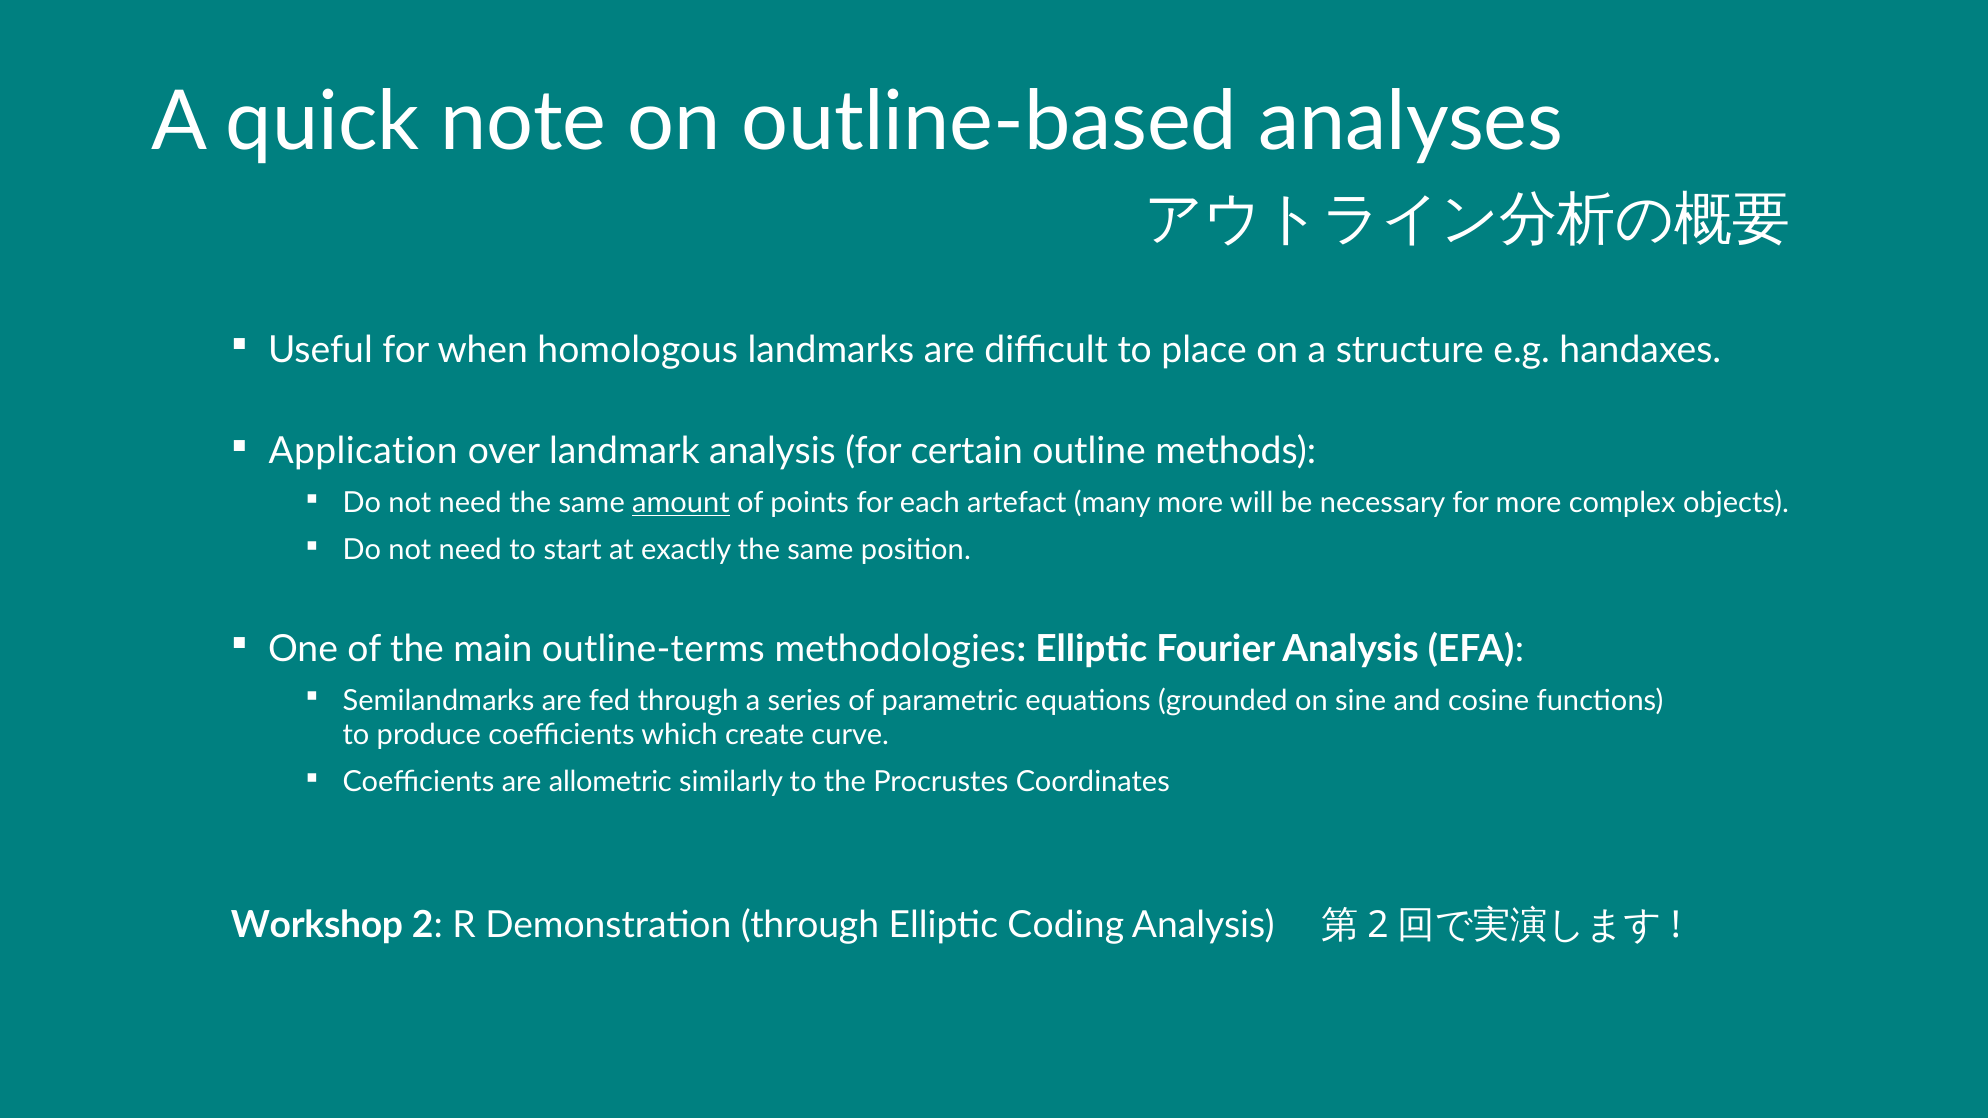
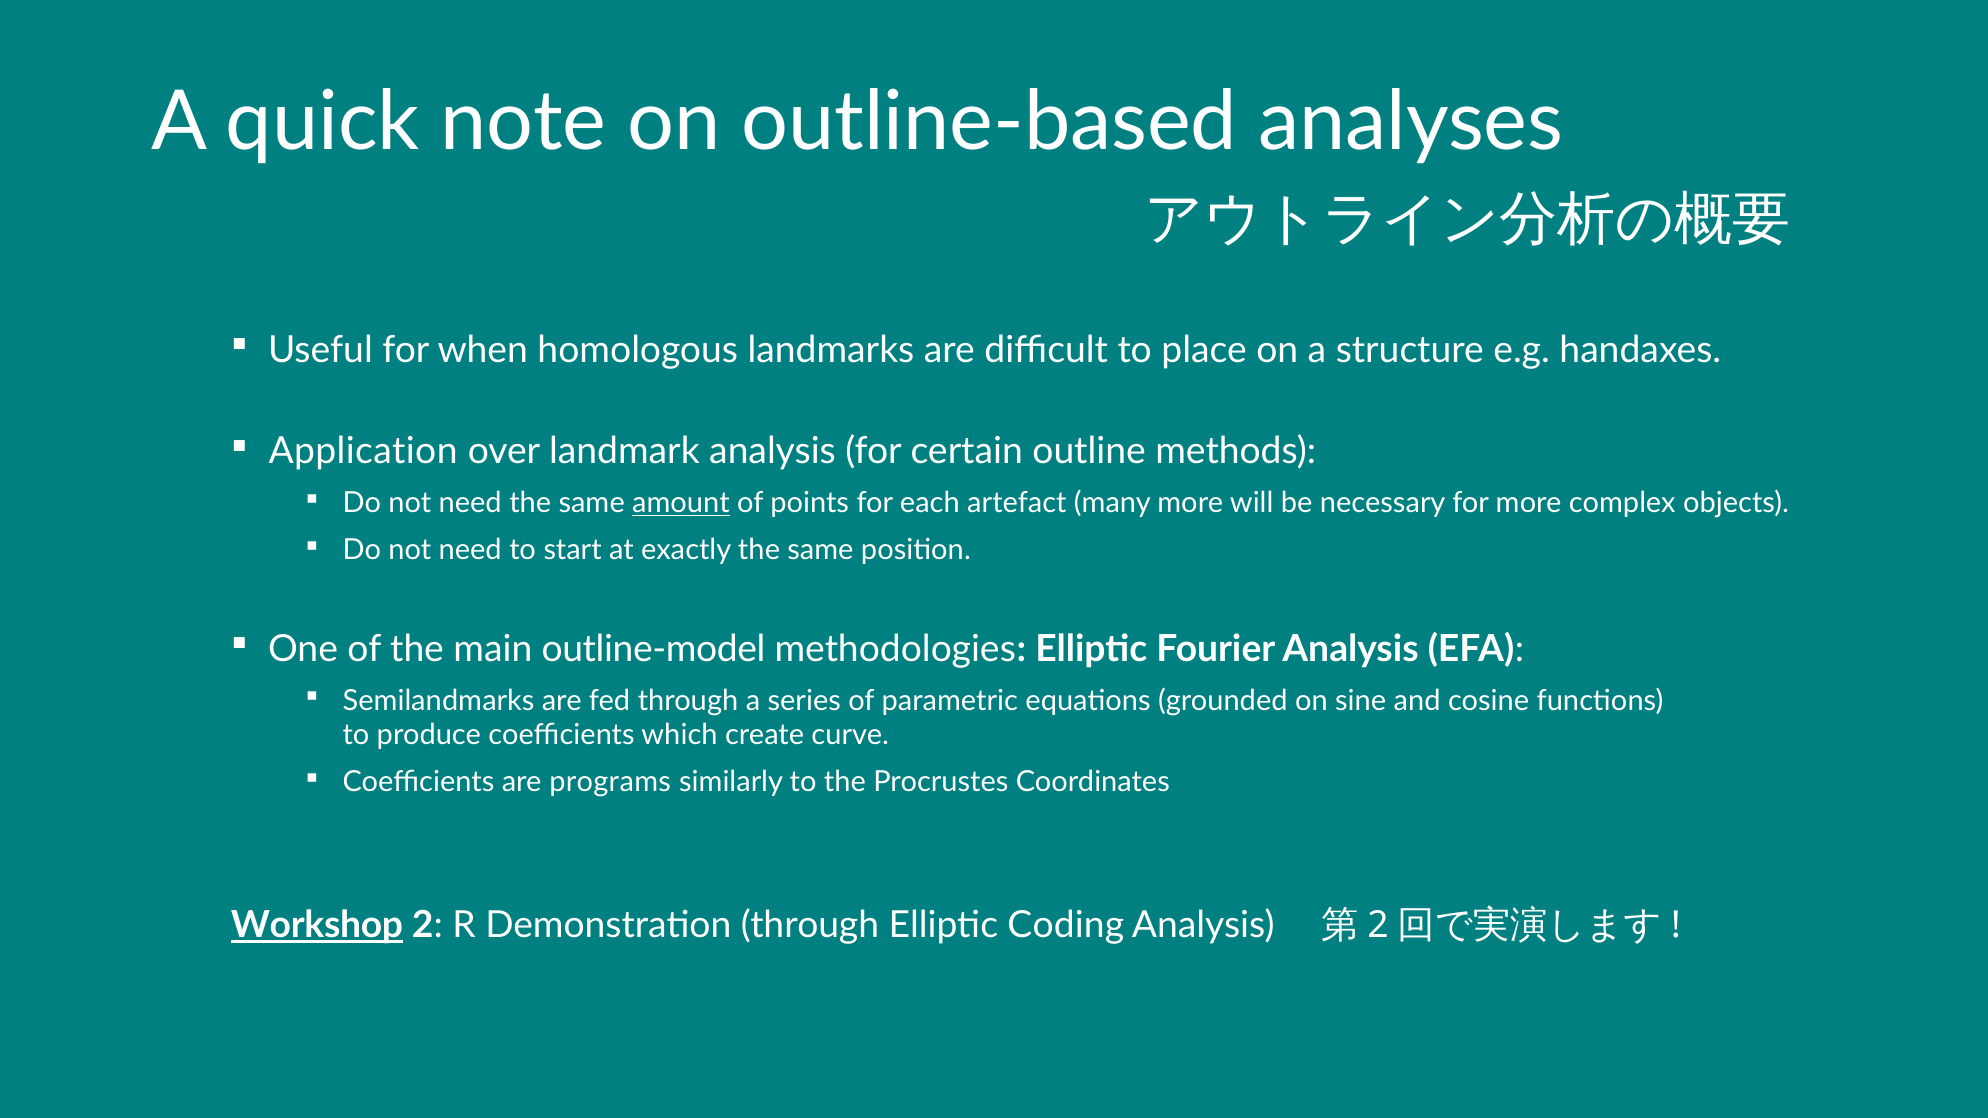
outline-terms: outline-terms -> outline-model (654, 649)
allometric: allometric -> programs (610, 782)
Workshop underline: none -> present (317, 926)
